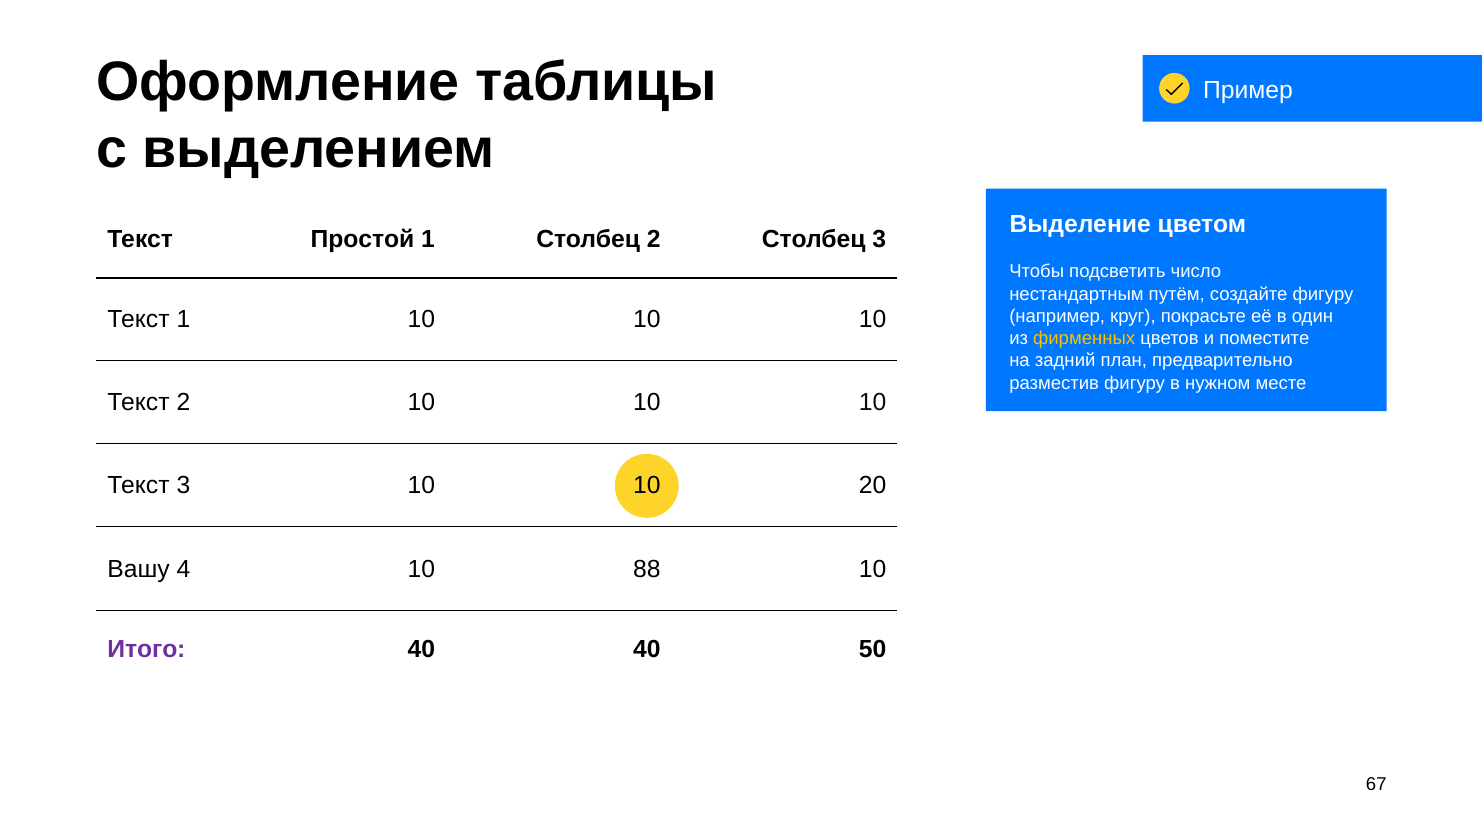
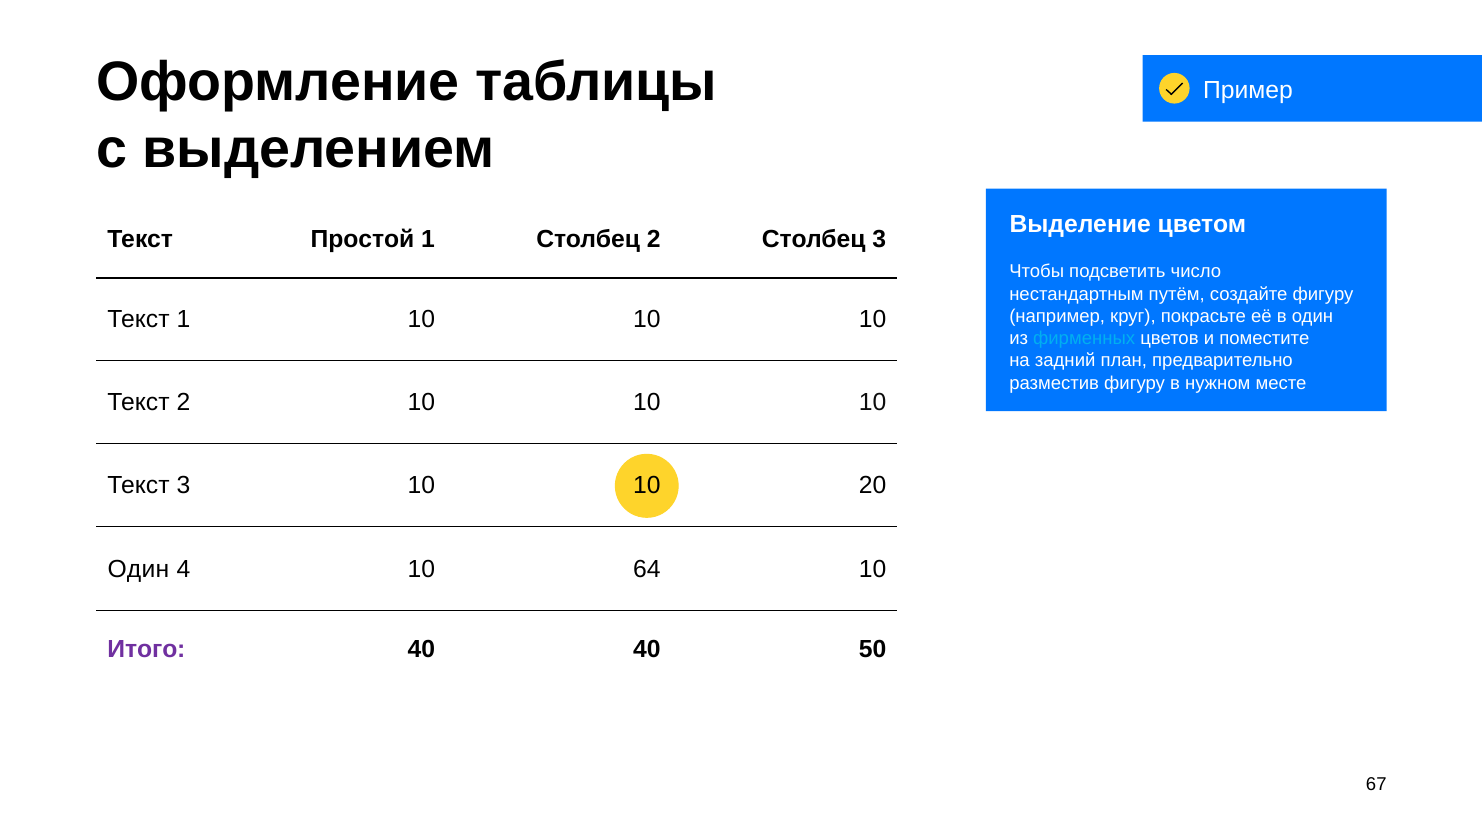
фирменных colour: yellow -> light blue (1084, 338)
Вашу: Вашу -> Один (138, 569)
88: 88 -> 64 (647, 569)
